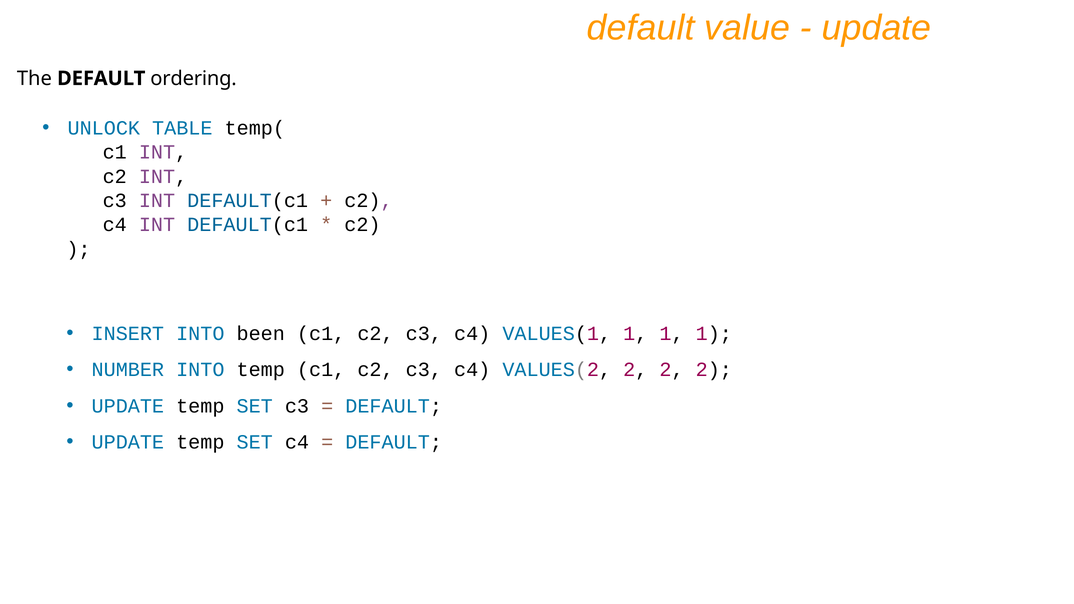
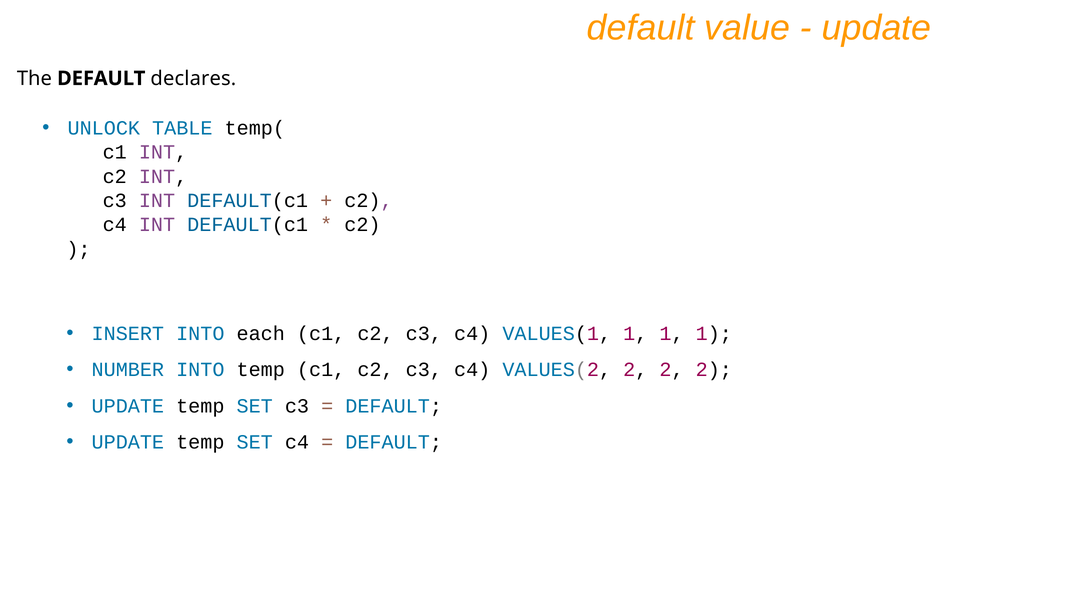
ordering: ordering -> declares (193, 78)
been: been -> each (261, 334)
